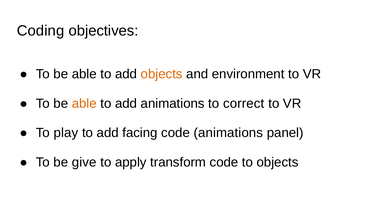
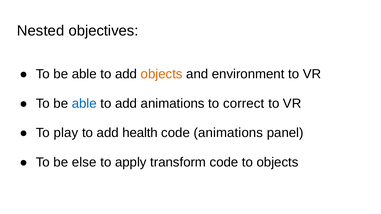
Coding: Coding -> Nested (41, 31)
able colour: orange -> blue (84, 104)
facing: facing -> health (140, 133)
give: give -> else (84, 163)
